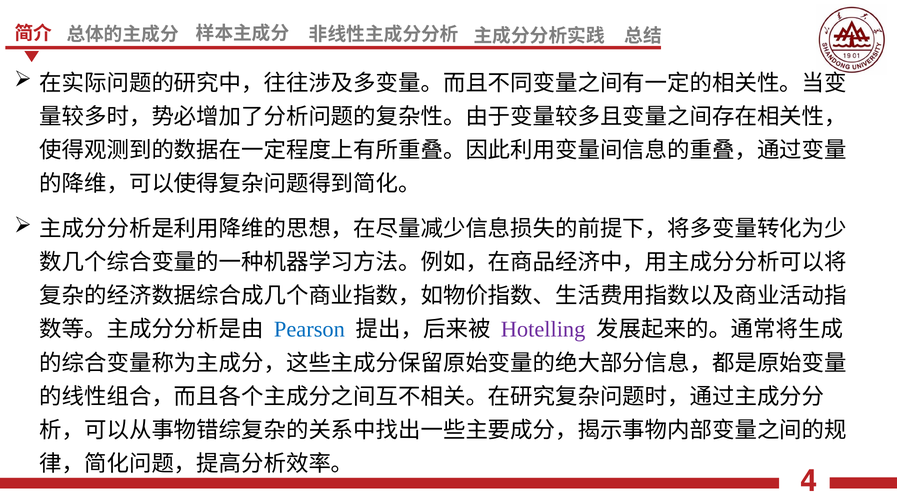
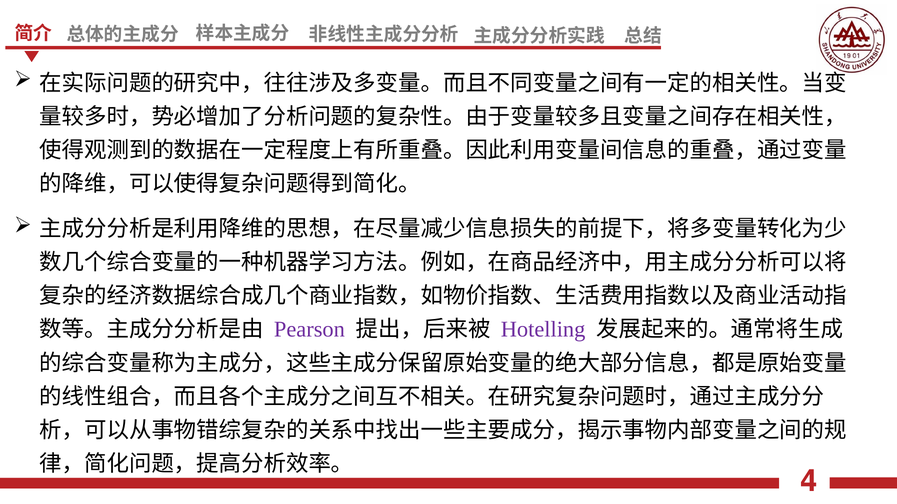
Pearson colour: blue -> purple (309, 330)
